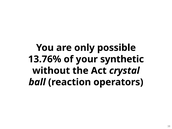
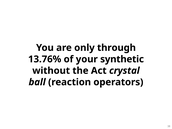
possible: possible -> through (117, 48)
